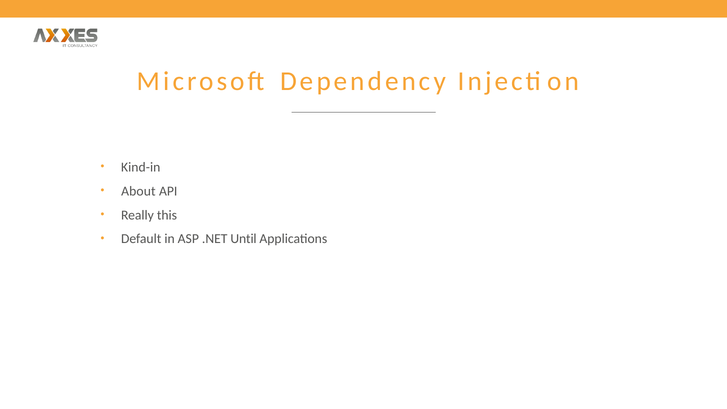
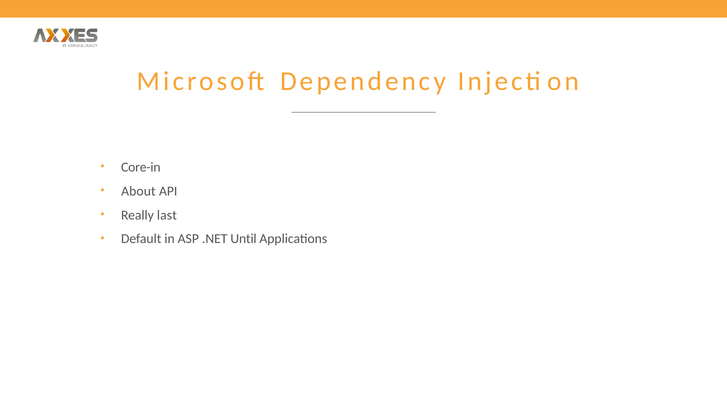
Kind-in: Kind-in -> Core-in (141, 167)
this: this -> last (167, 215)
